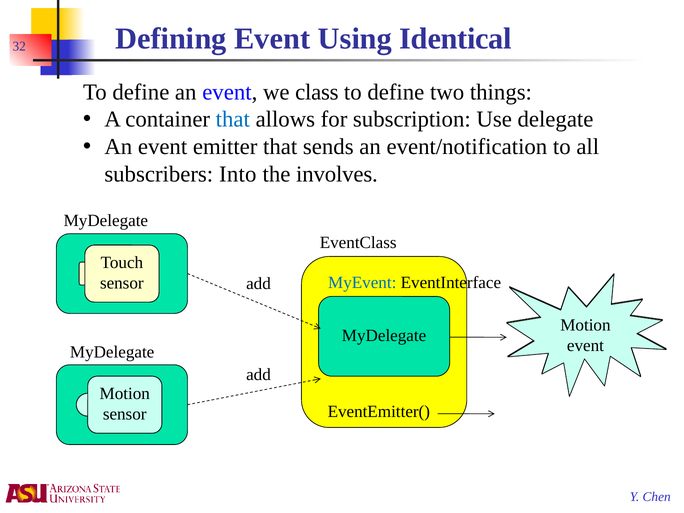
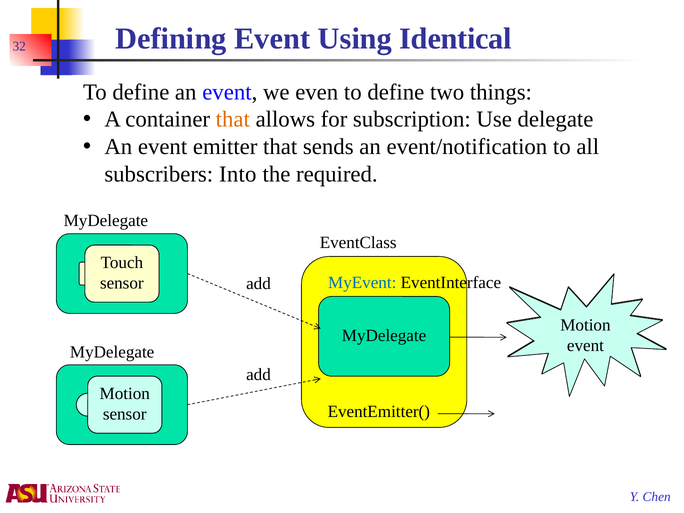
class: class -> even (317, 92)
that colour: blue -> orange (233, 119)
involves: involves -> required (337, 174)
